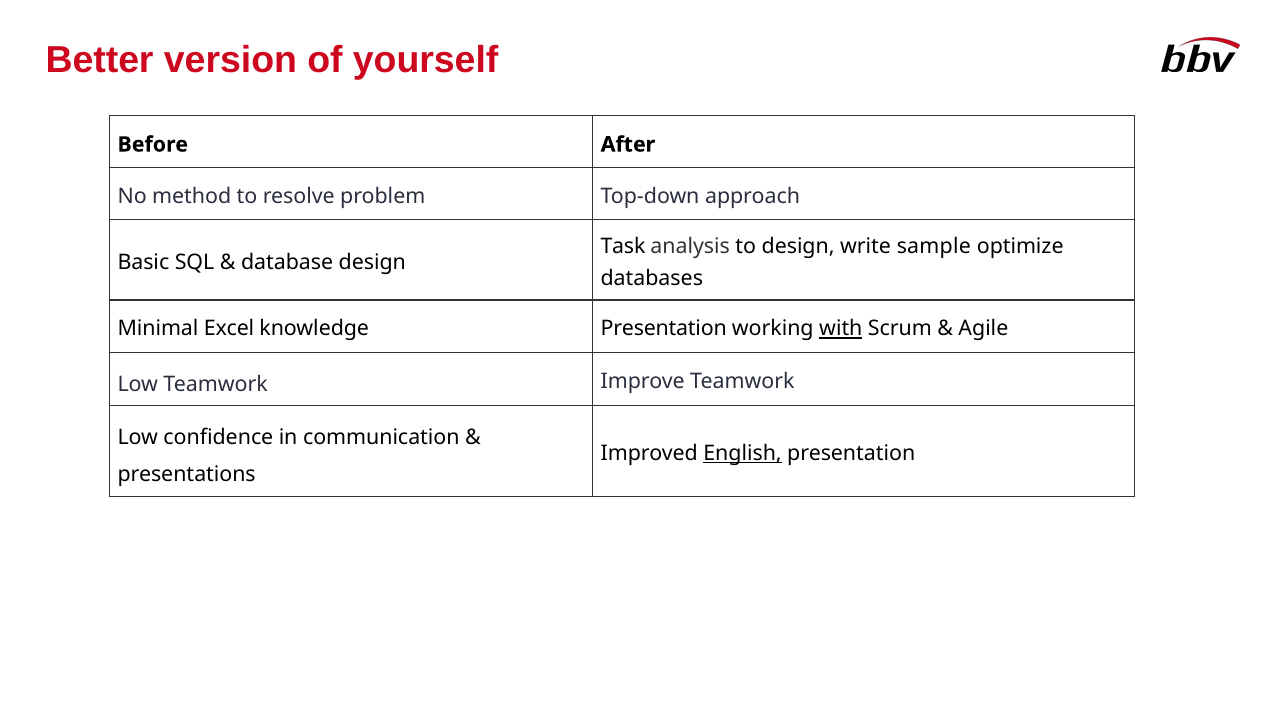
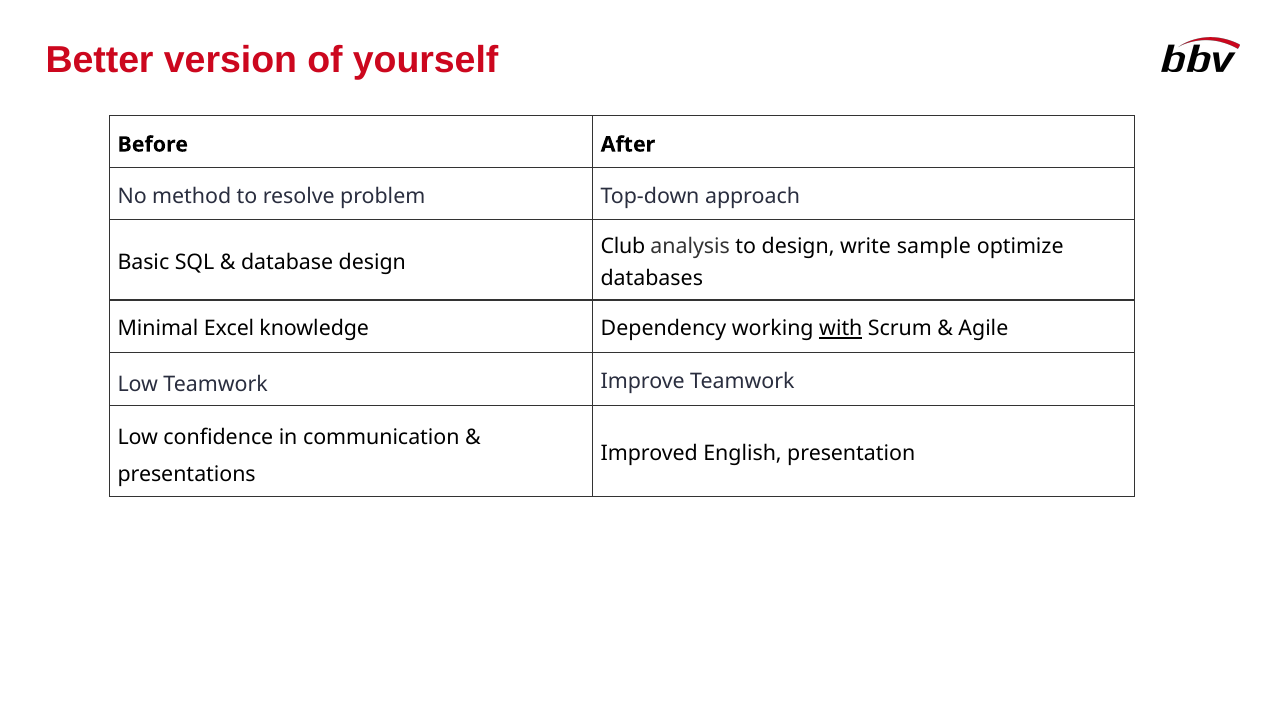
Task: Task -> Club (623, 247)
knowledge Presentation: Presentation -> Dependency (664, 329)
English underline: present -> none (743, 453)
